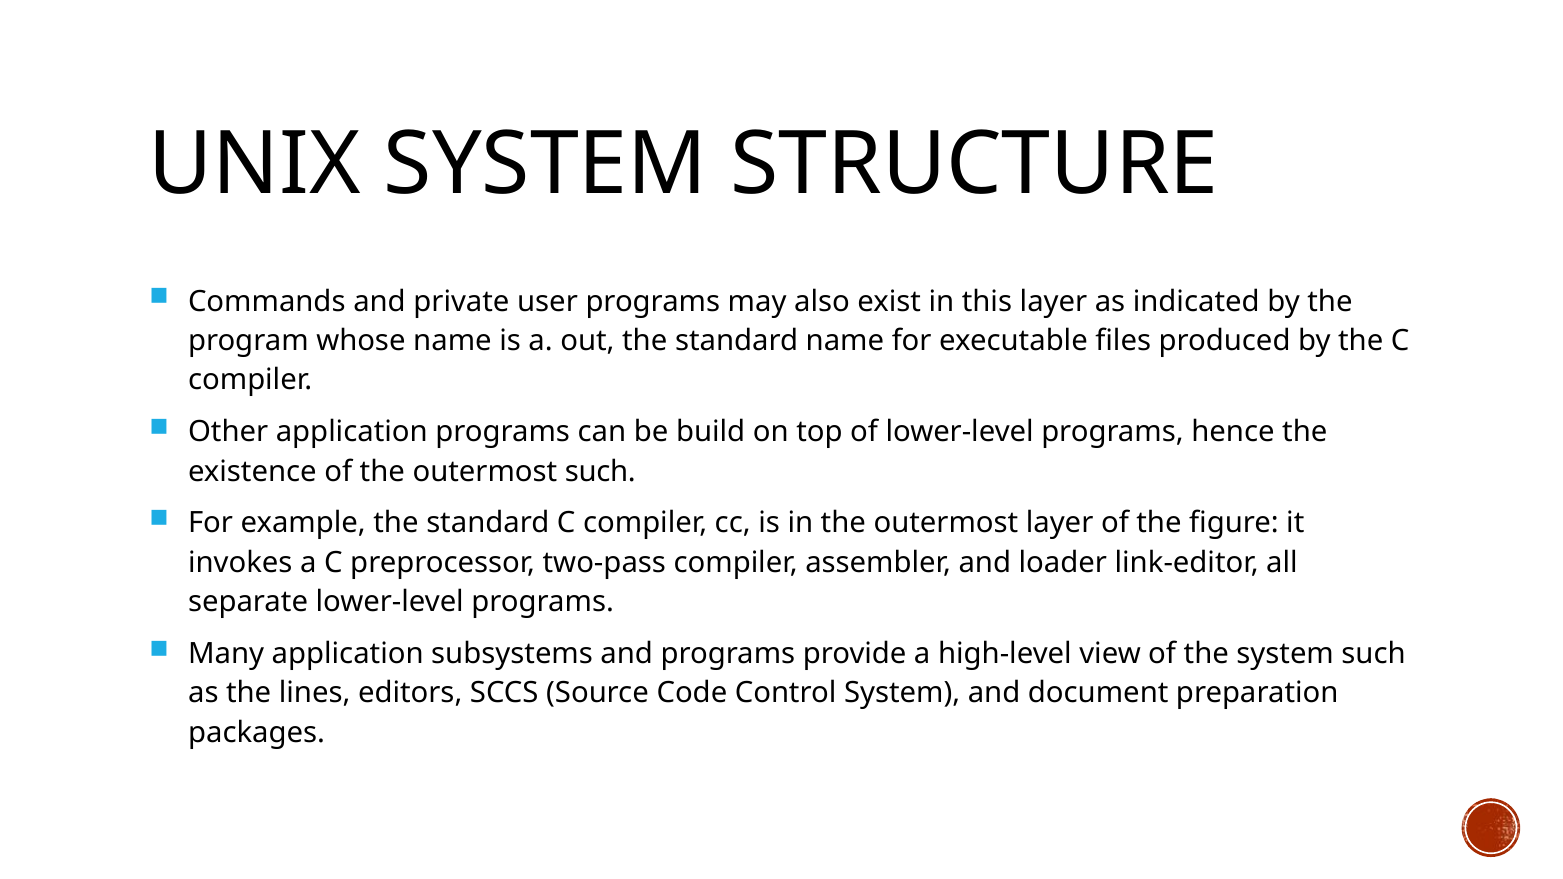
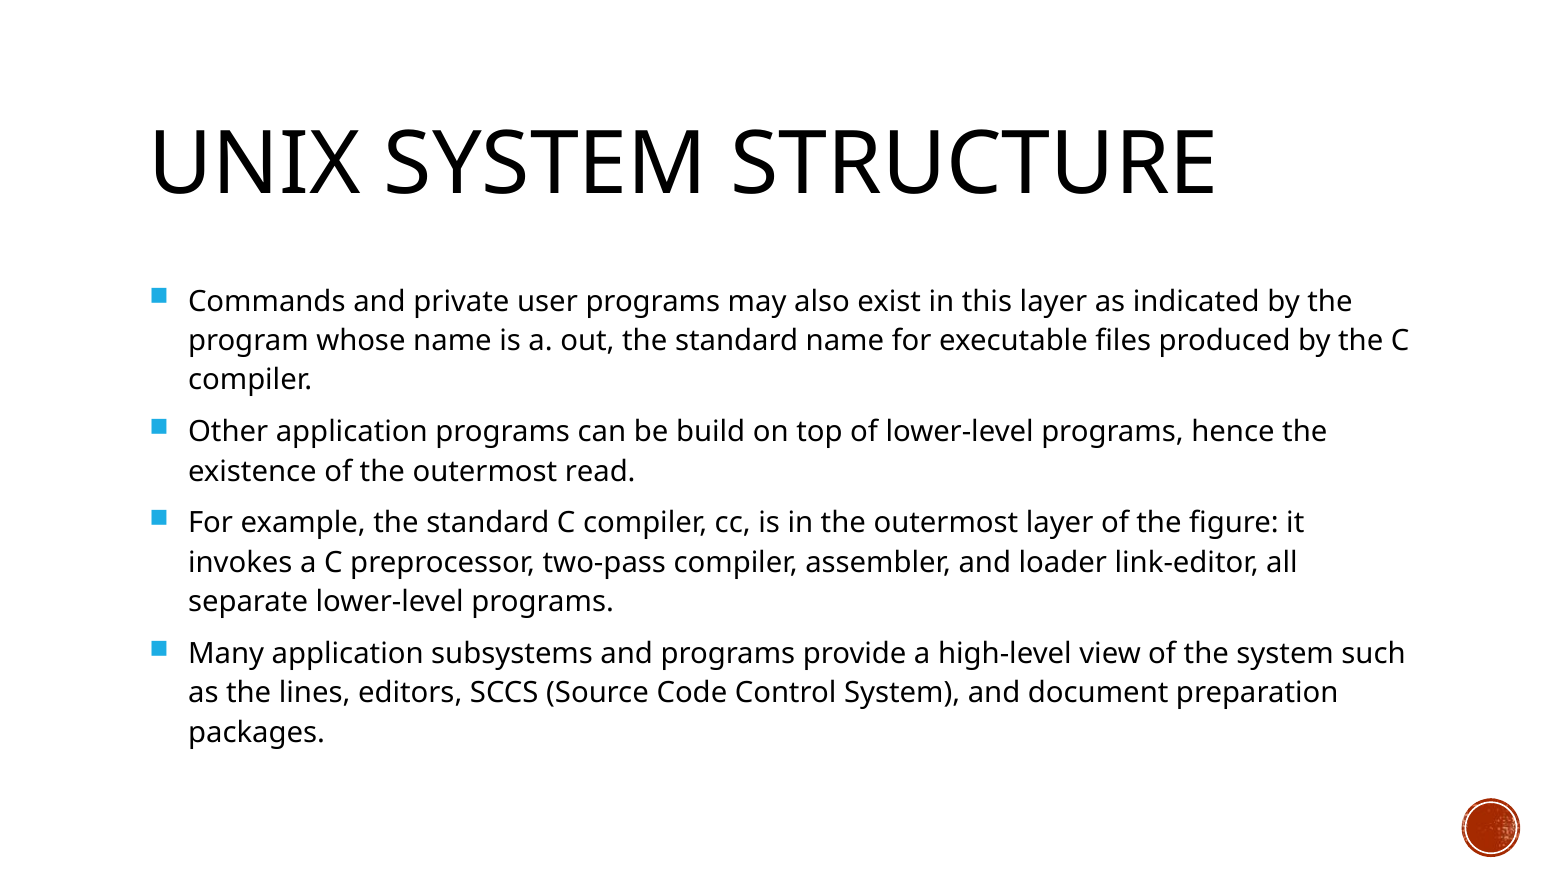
outermost such: such -> read (600, 472)
